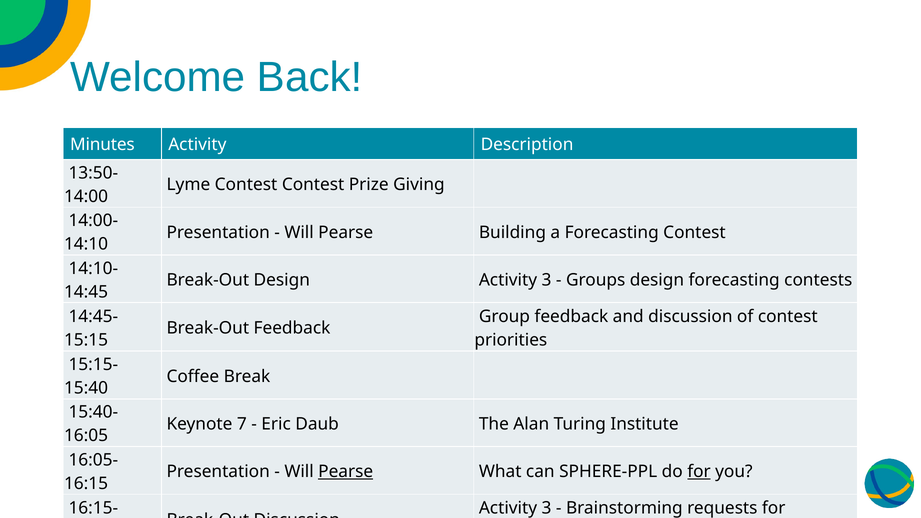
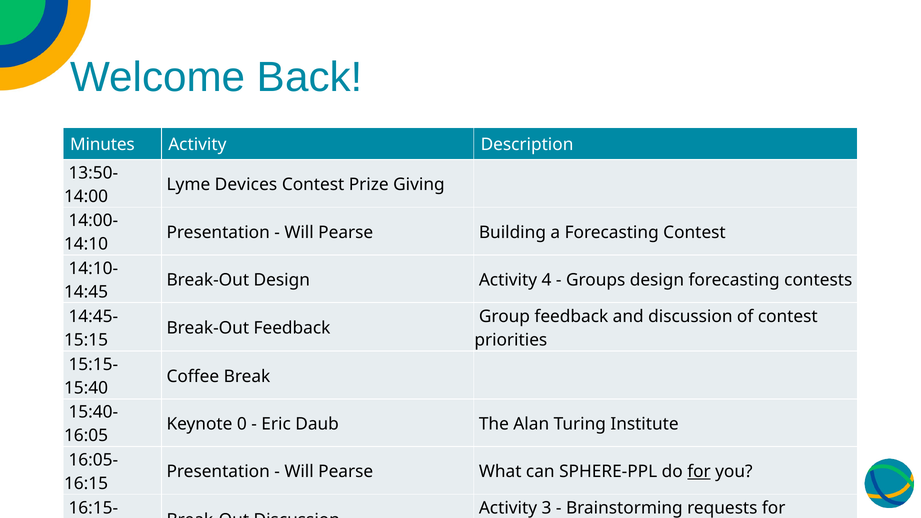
Lyme Contest: Contest -> Devices (246, 185)
Design Activity 3: 3 -> 4 (547, 280)
7: 7 -> 0 (242, 424)
Pearse underline: present -> none (346, 472)
